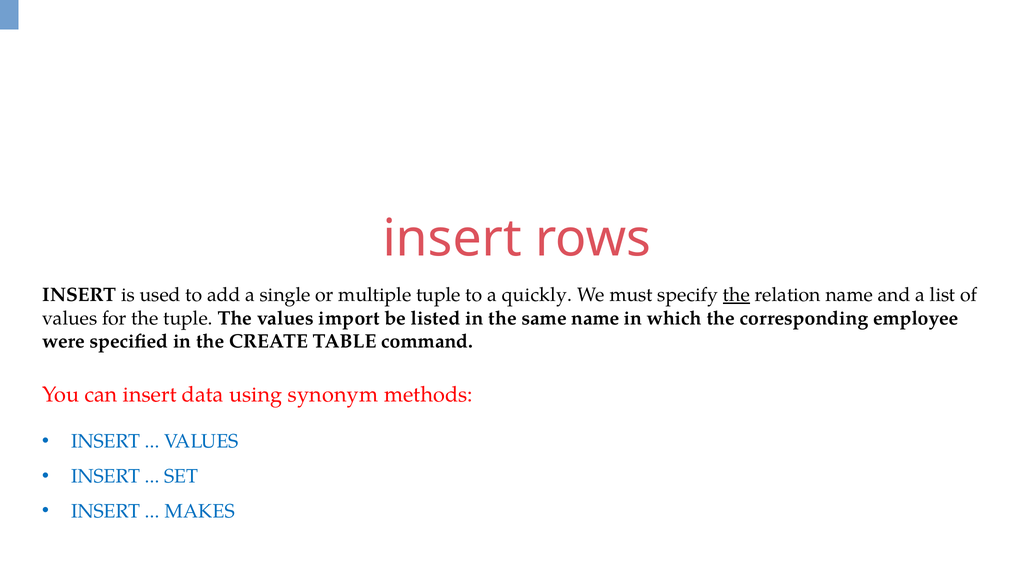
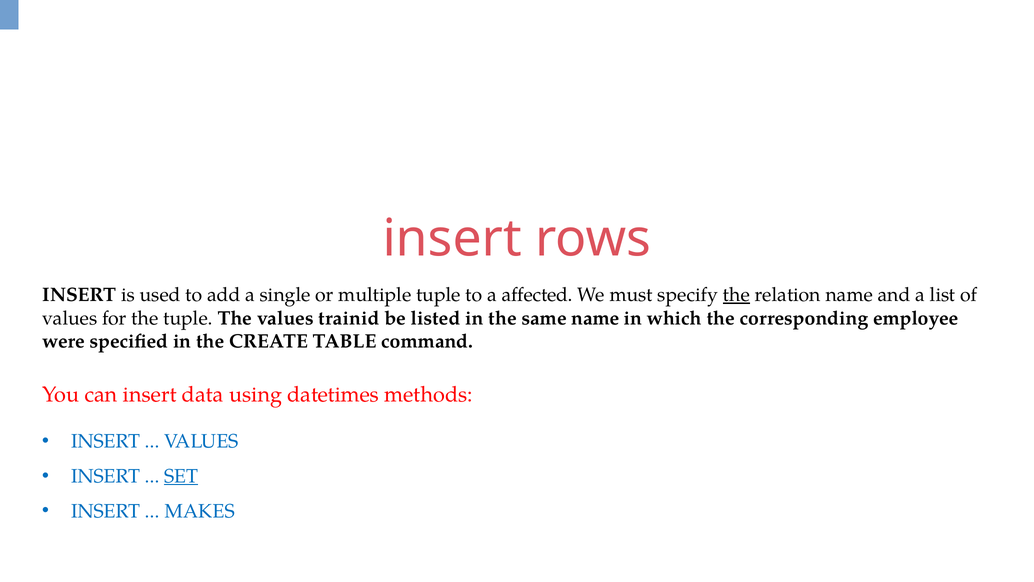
quickly: quickly -> affected (537, 295)
import: import -> trainid (349, 318)
synonym: synonym -> datetimes (333, 395)
SET underline: none -> present (181, 476)
